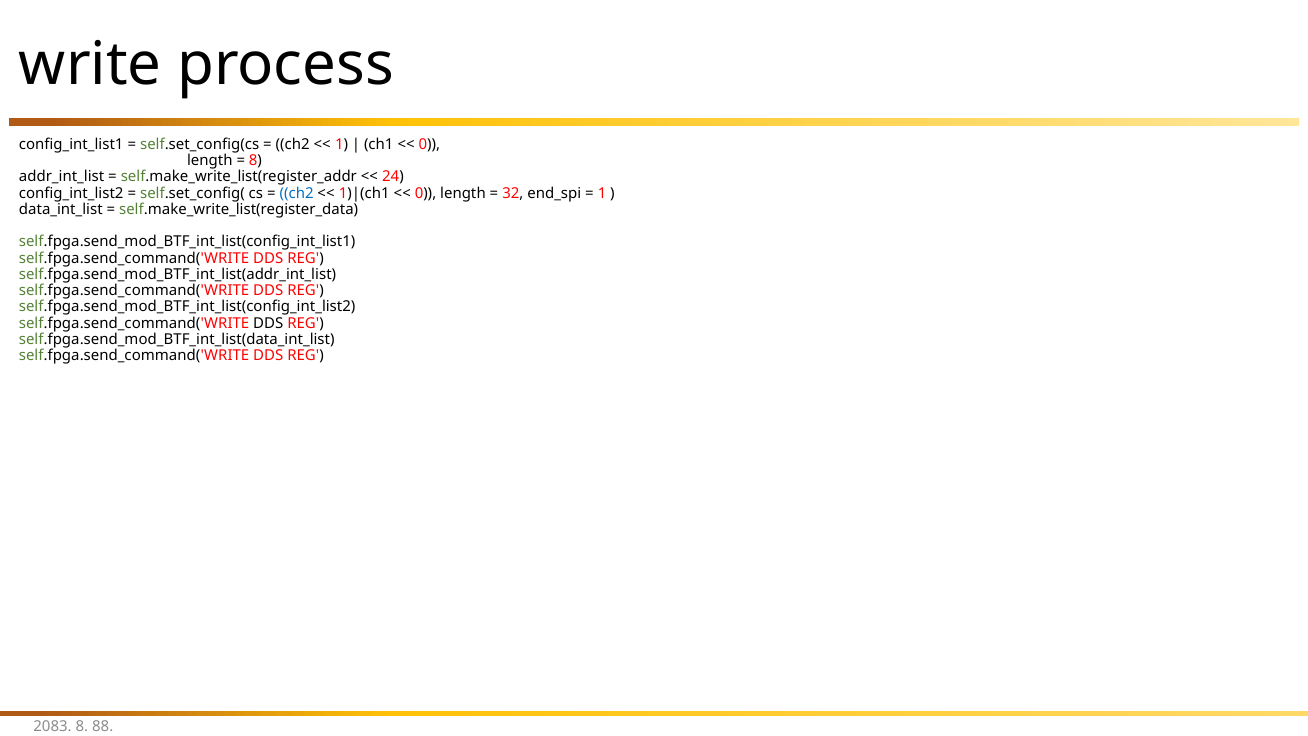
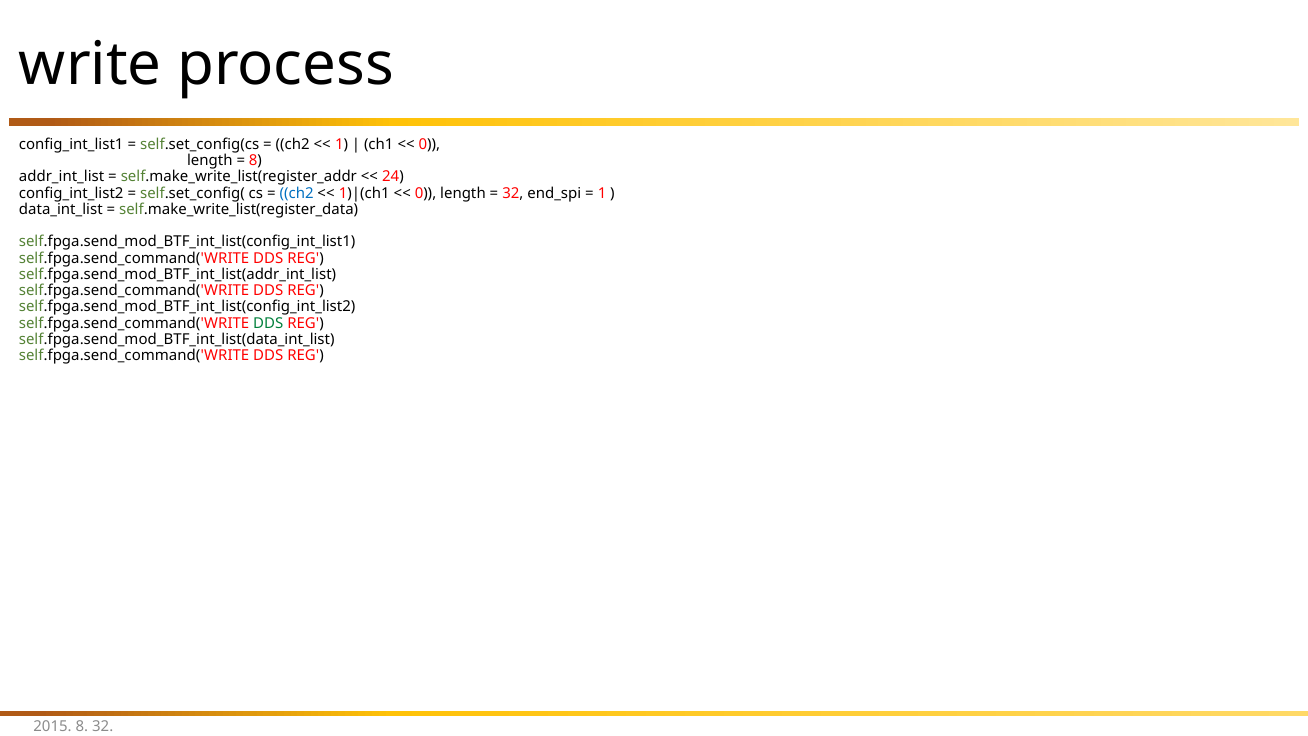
DDS colour: black -> green (268, 323)
2083: 2083 -> 2015 (53, 726)
8 88: 88 -> 32 (103, 726)
